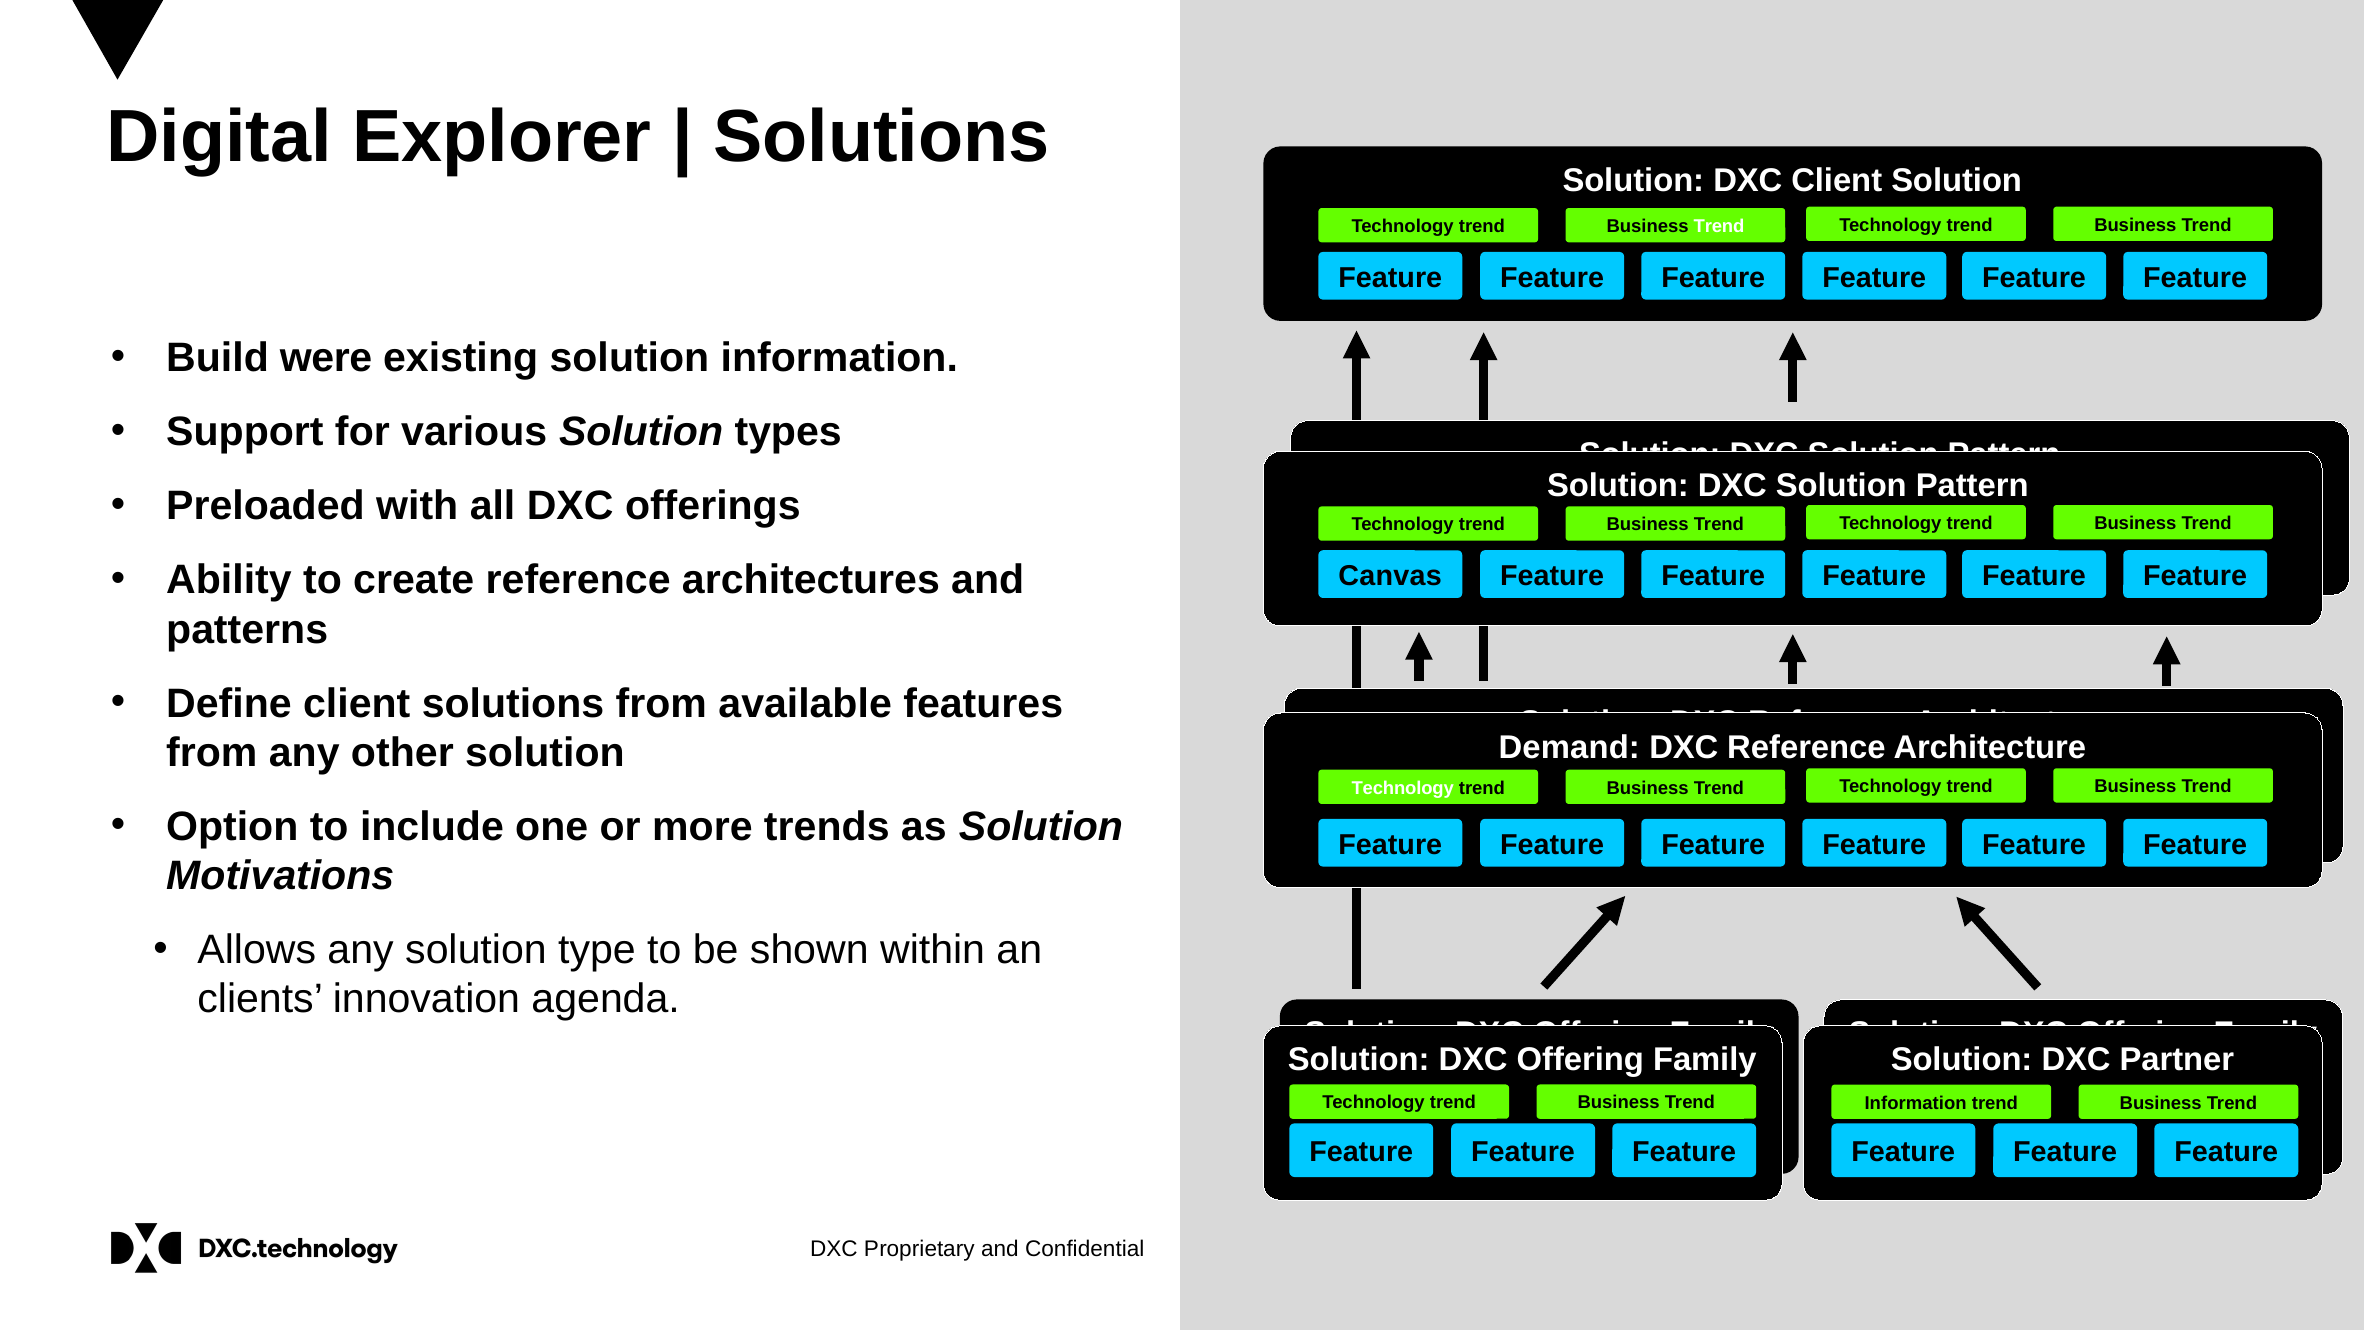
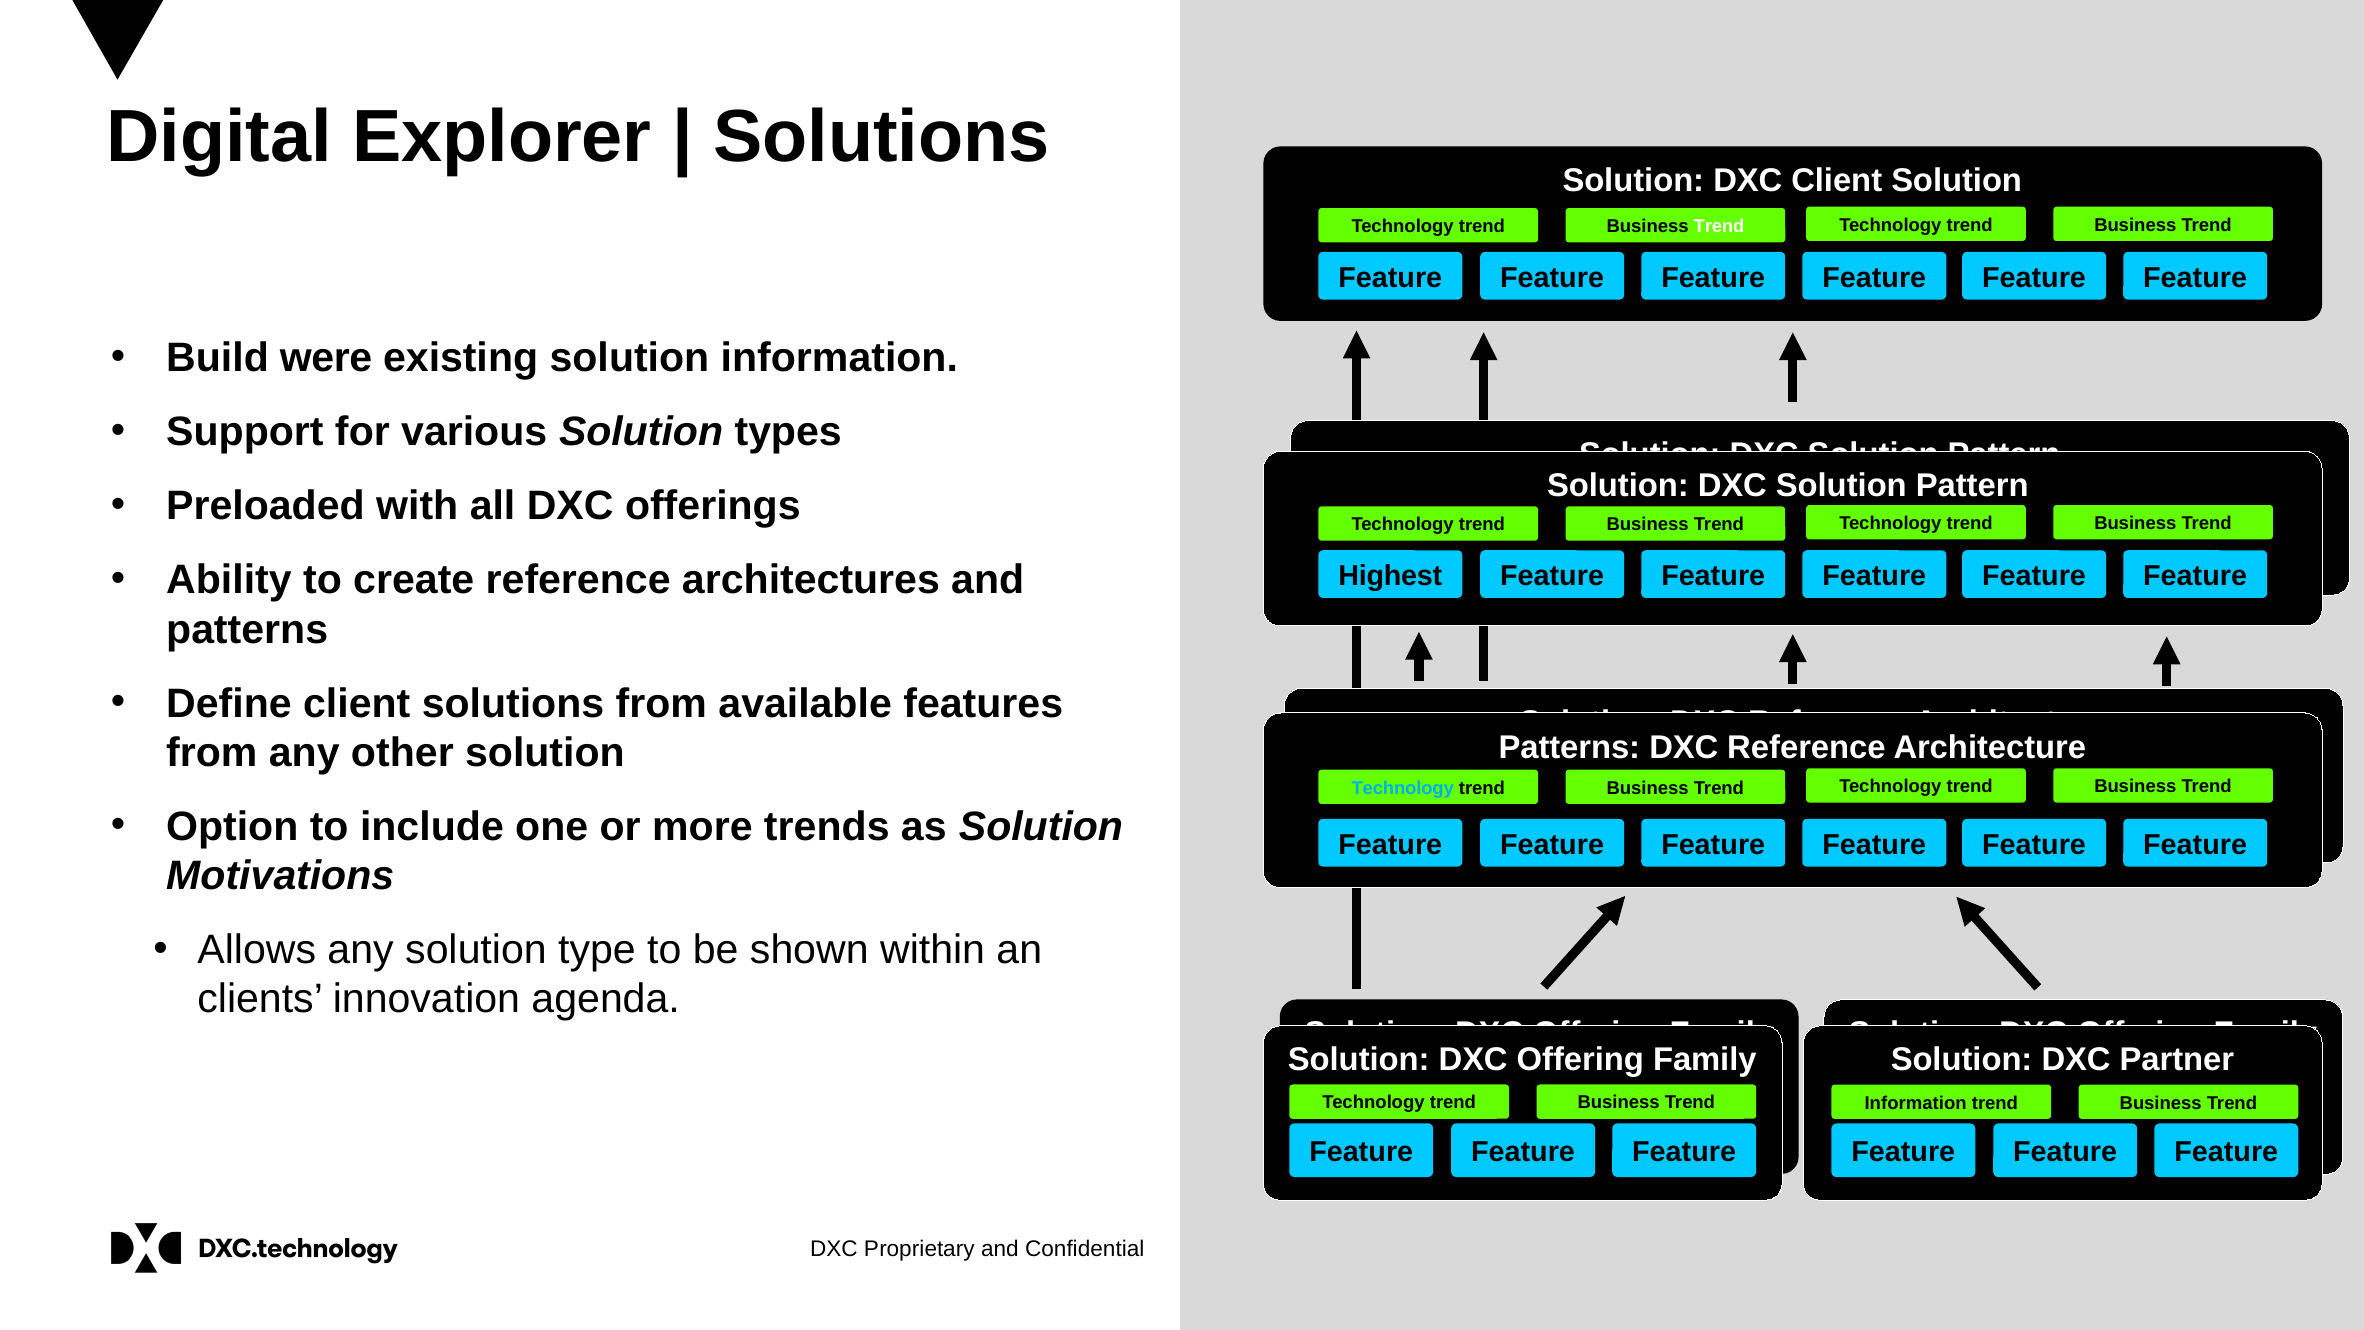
Canvas: Canvas -> Highest (1390, 576)
Demand: Demand -> Patterns (1569, 747)
Technology colour: white -> light blue (1403, 788)
